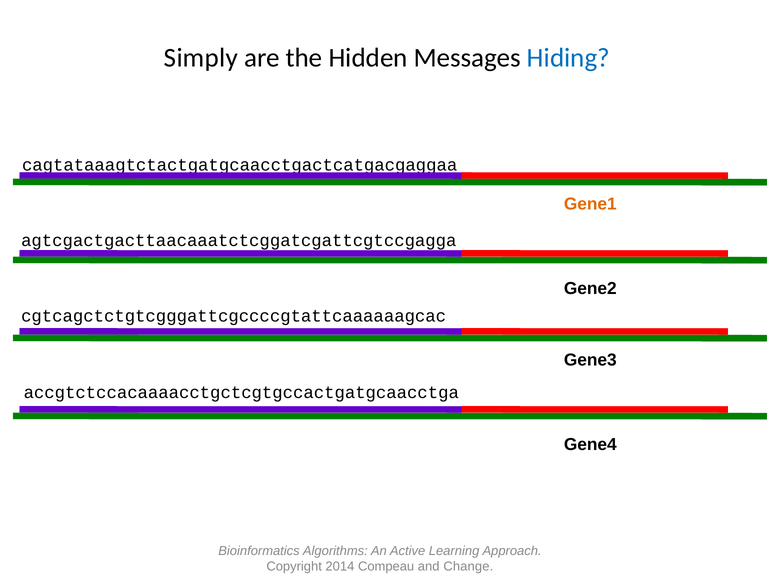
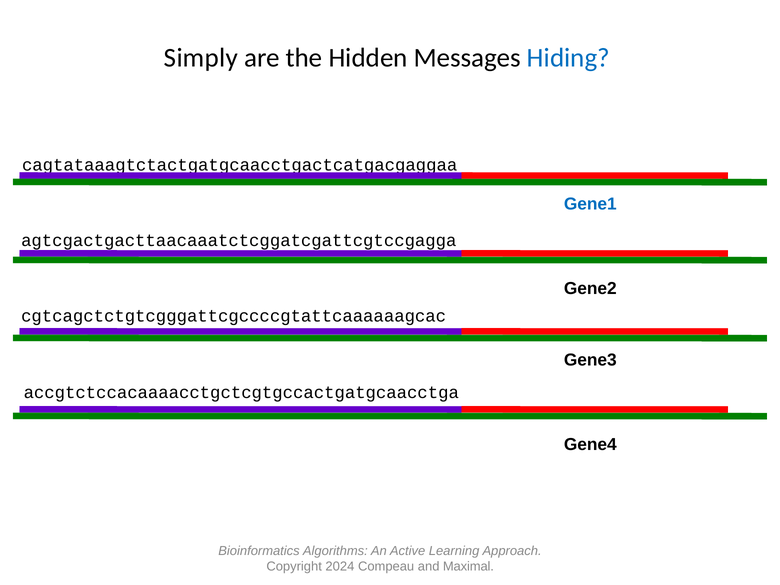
Gene1 colour: orange -> blue (590, 204)
2014: 2014 -> 2024 (340, 566)
Change: Change -> Maximal (468, 566)
